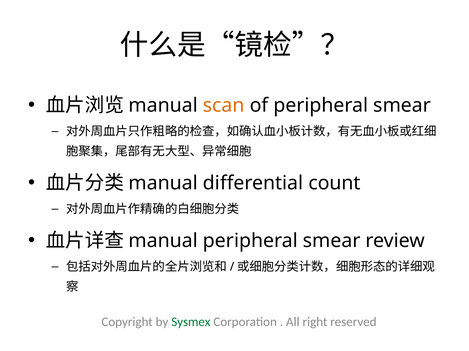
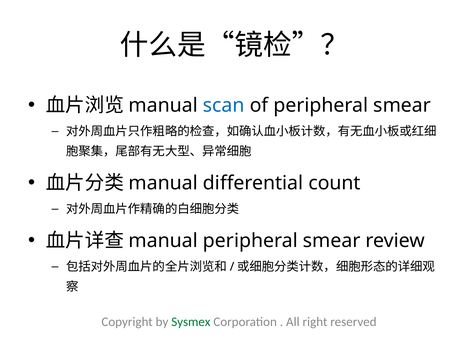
scan colour: orange -> blue (224, 106)
